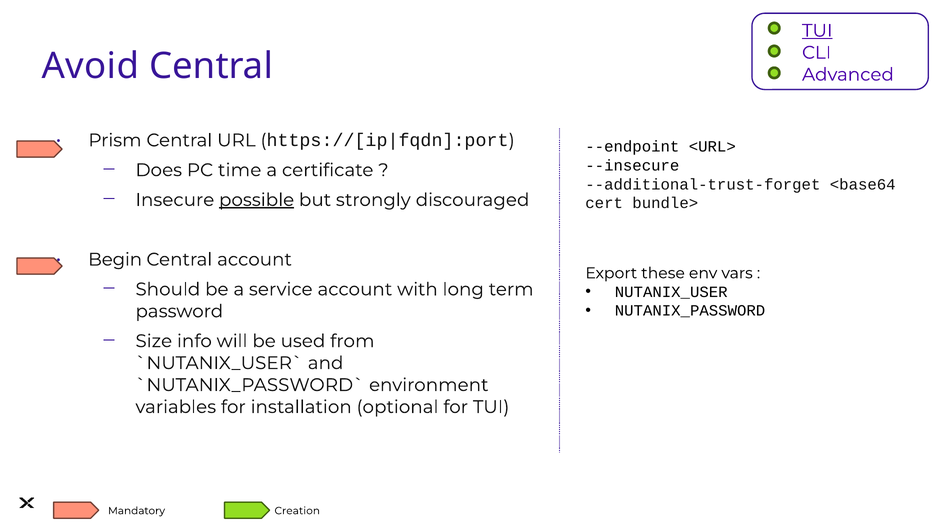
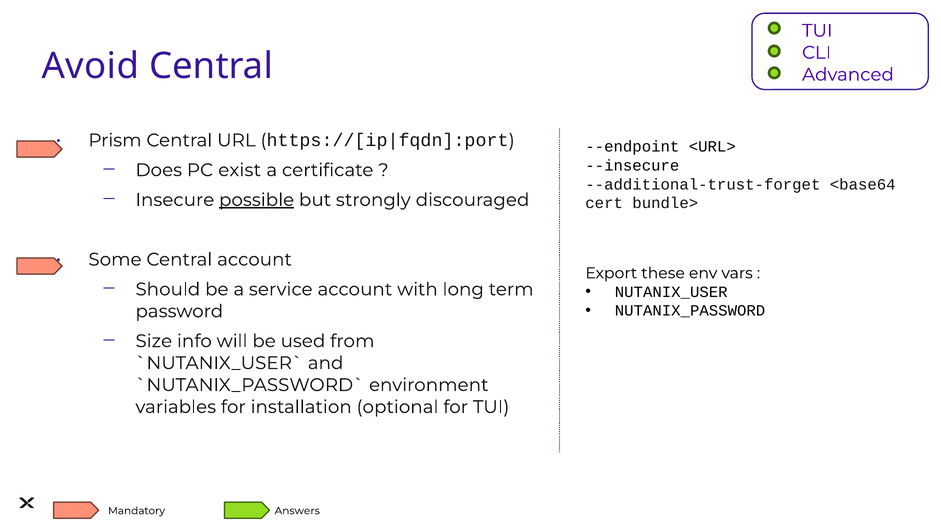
TUI underline: present -> none (817, 31)
time: time -> exist (240, 170)
Begin: Begin -> Some (115, 260)
Creation: Creation -> Answers (297, 511)
